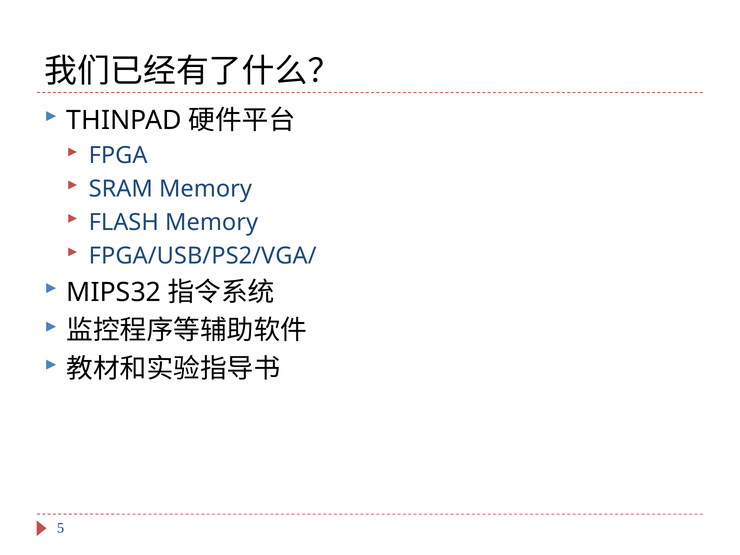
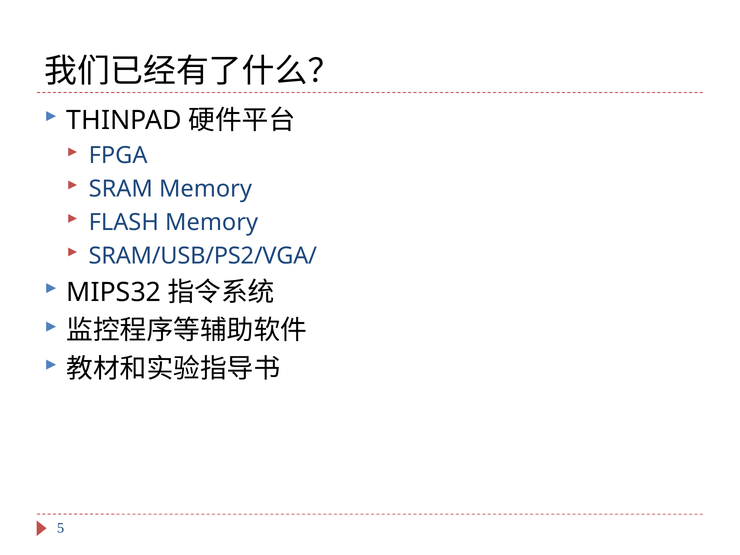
FPGA/USB/PS2/VGA/: FPGA/USB/PS2/VGA/ -> SRAM/USB/PS2/VGA/ (203, 256)
